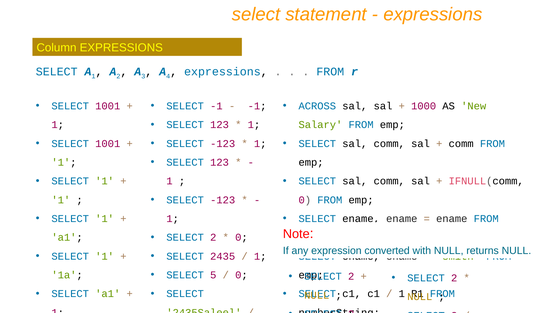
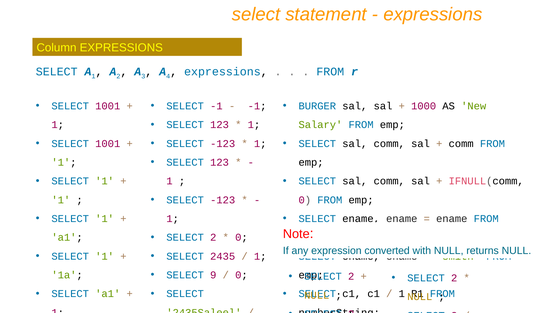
ACROSS: ACROSS -> BURGER (317, 106)
5: 5 -> 9 (213, 275)
